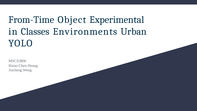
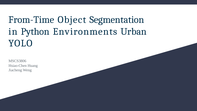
Experimental: Experimental -> Segmentation (117, 20)
Classes: Classes -> Python (35, 31)
